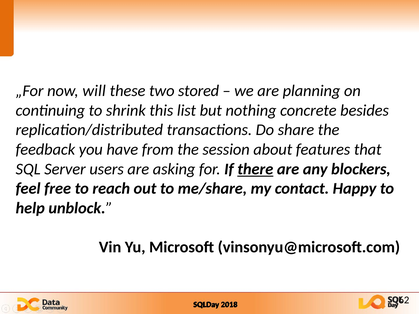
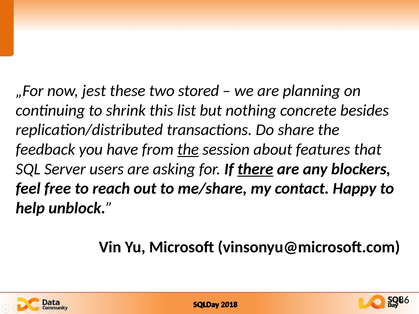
will: will -> jest (94, 91)
the underline: none -> present (188, 150)
62: 62 -> 86 (404, 300)
